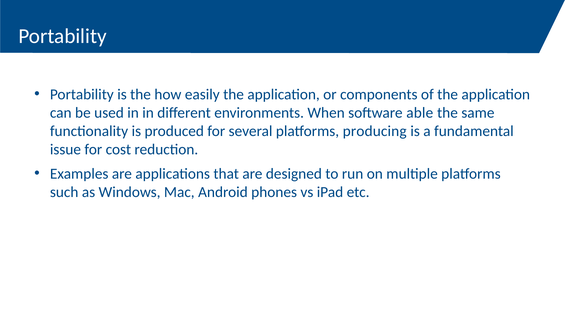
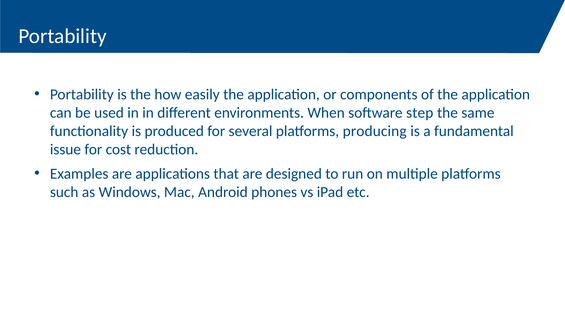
able: able -> step (420, 113)
